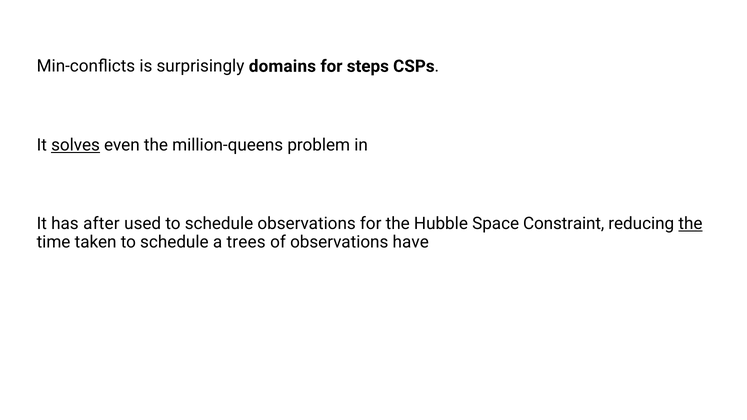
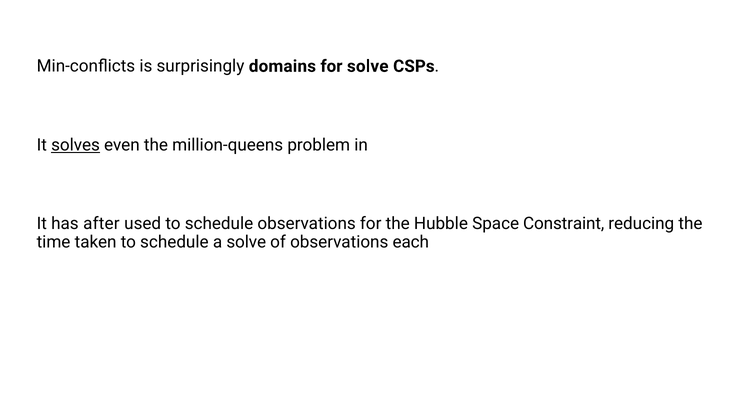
for steps: steps -> solve (368, 66)
the underline: present -> none (690, 224)
a trees: trees -> solve (246, 242)
have: have -> each (411, 242)
